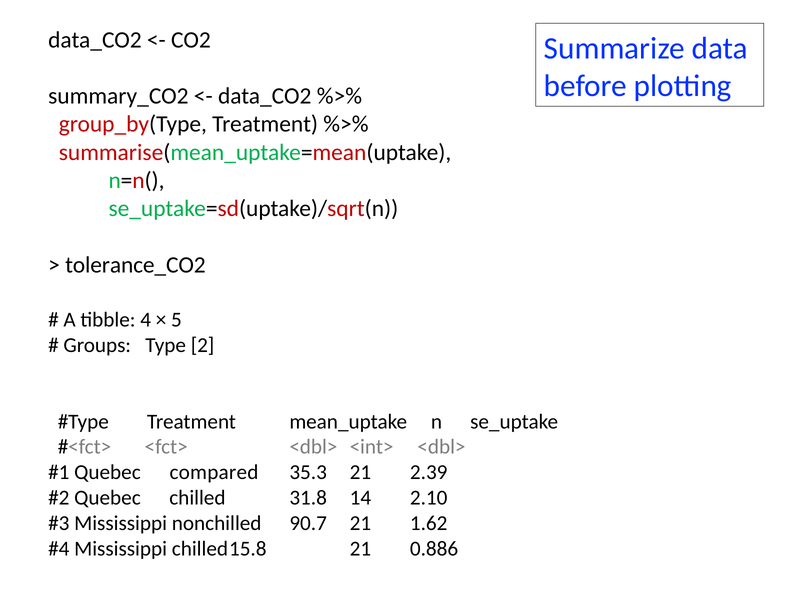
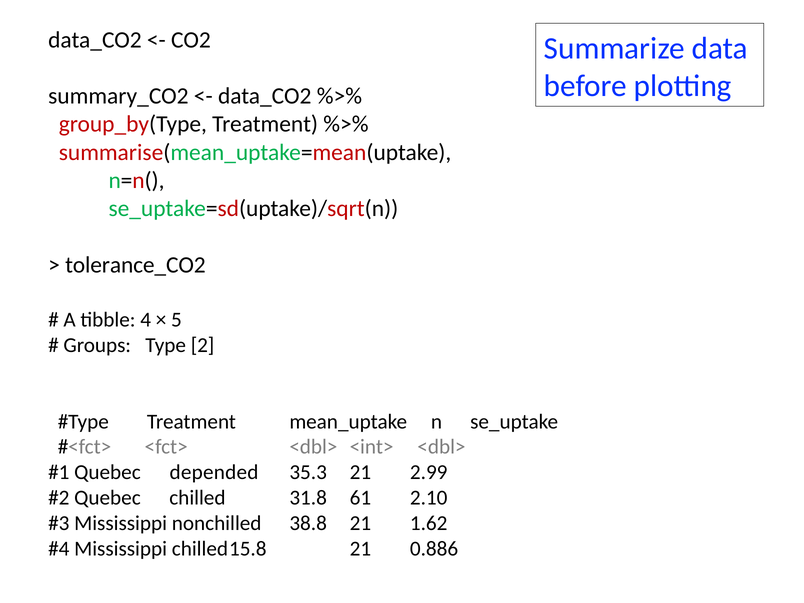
compared: compared -> depended (214, 472)
2.39: 2.39 -> 2.99 (429, 472)
14: 14 -> 61 (360, 498)
90.7: 90.7 -> 38.8 (308, 523)
